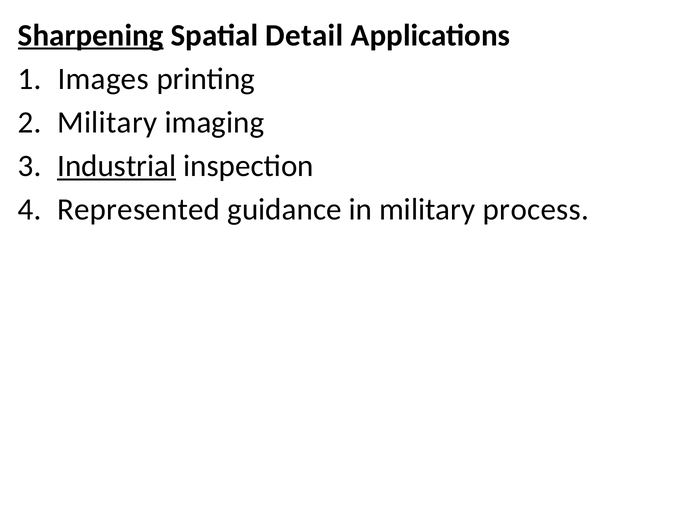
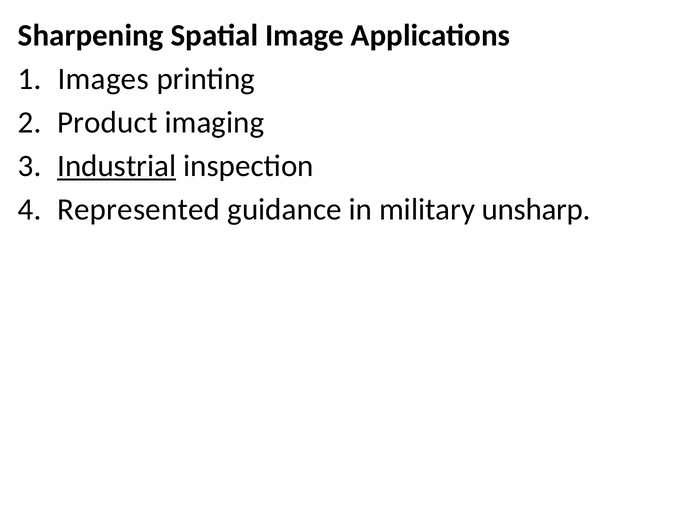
Sharpening underline: present -> none (91, 35)
Detail: Detail -> Image (305, 35)
Military: Military -> Product (107, 122)
process: process -> unsharp (536, 209)
